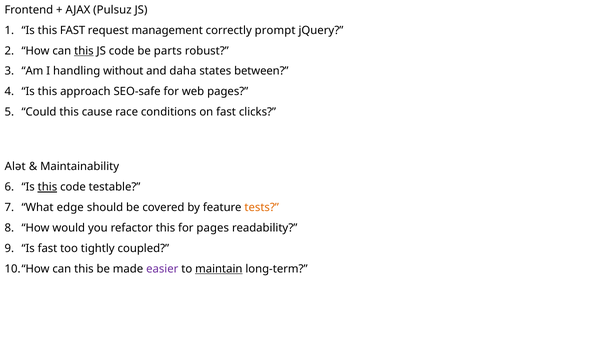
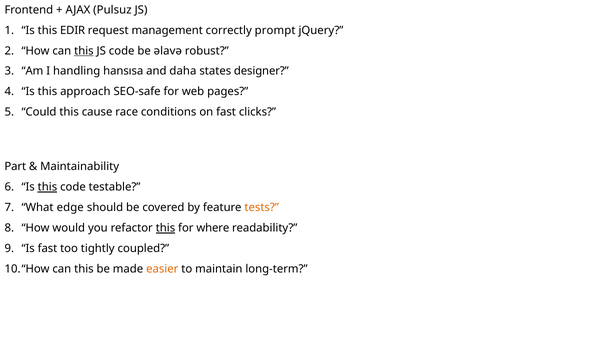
this FAST: FAST -> EDIR (73, 30)
parts: parts -> əlavə (168, 51)
without: without -> hansısa (123, 71)
between: between -> designer (261, 71)
Alət: Alət -> Part (15, 166)
this underline: none -> present (165, 228)
for pages: pages -> where (213, 228)
easier colour: purple -> orange (162, 268)
maintain underline: present -> none (219, 268)
